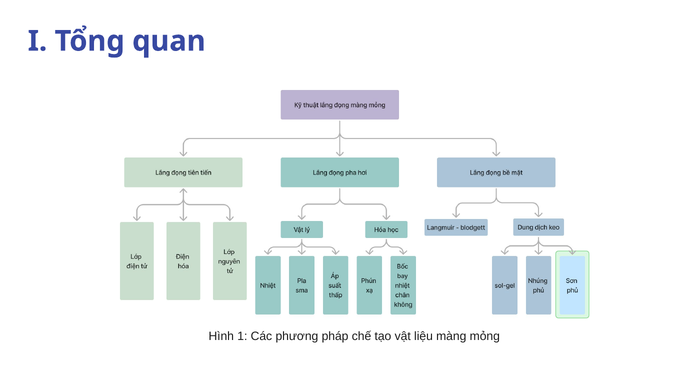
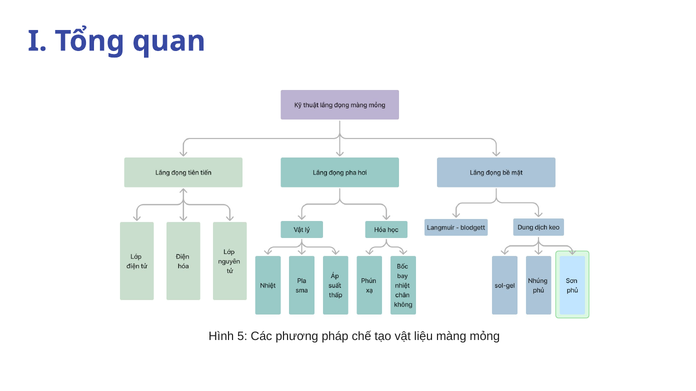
1: 1 -> 5 (242, 337)
